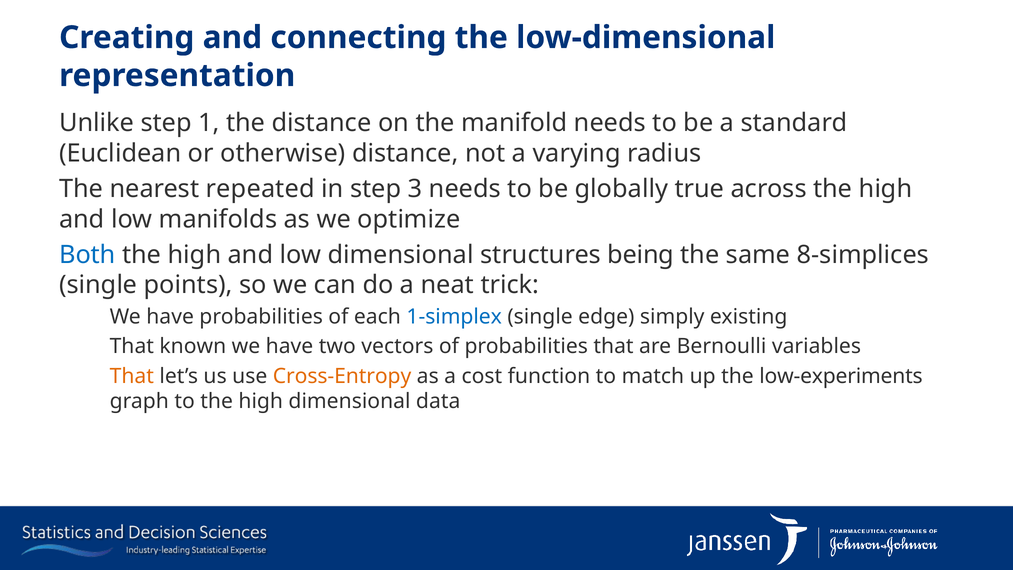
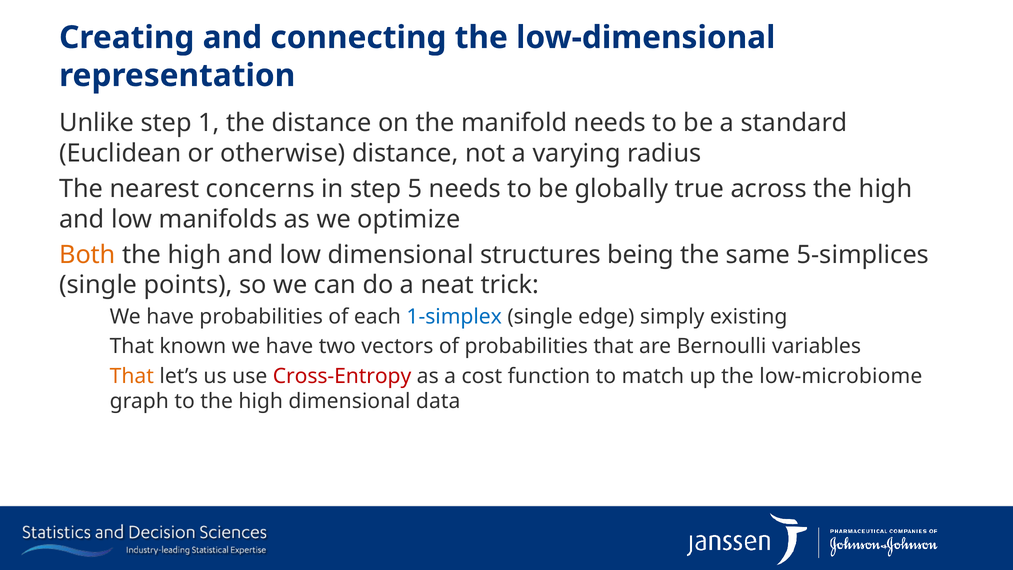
repeated: repeated -> concerns (260, 189)
3: 3 -> 5 (415, 189)
Both colour: blue -> orange (87, 255)
8-simplices: 8-simplices -> 5-simplices (863, 255)
Cross-Entropy colour: orange -> red (342, 376)
low-experiments: low-experiments -> low-microbiome (841, 376)
